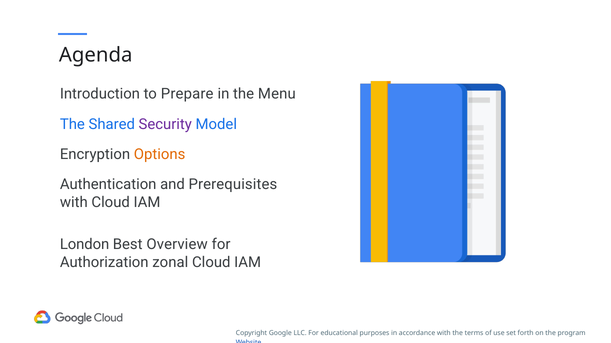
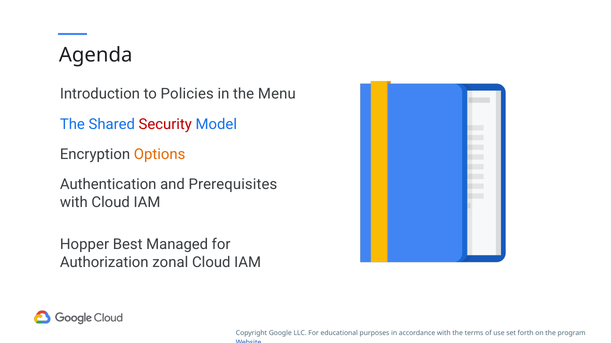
Prepare: Prepare -> Policies (187, 94)
Security colour: purple -> red (165, 124)
London: London -> Hopper (84, 245)
Overview: Overview -> Managed (177, 245)
